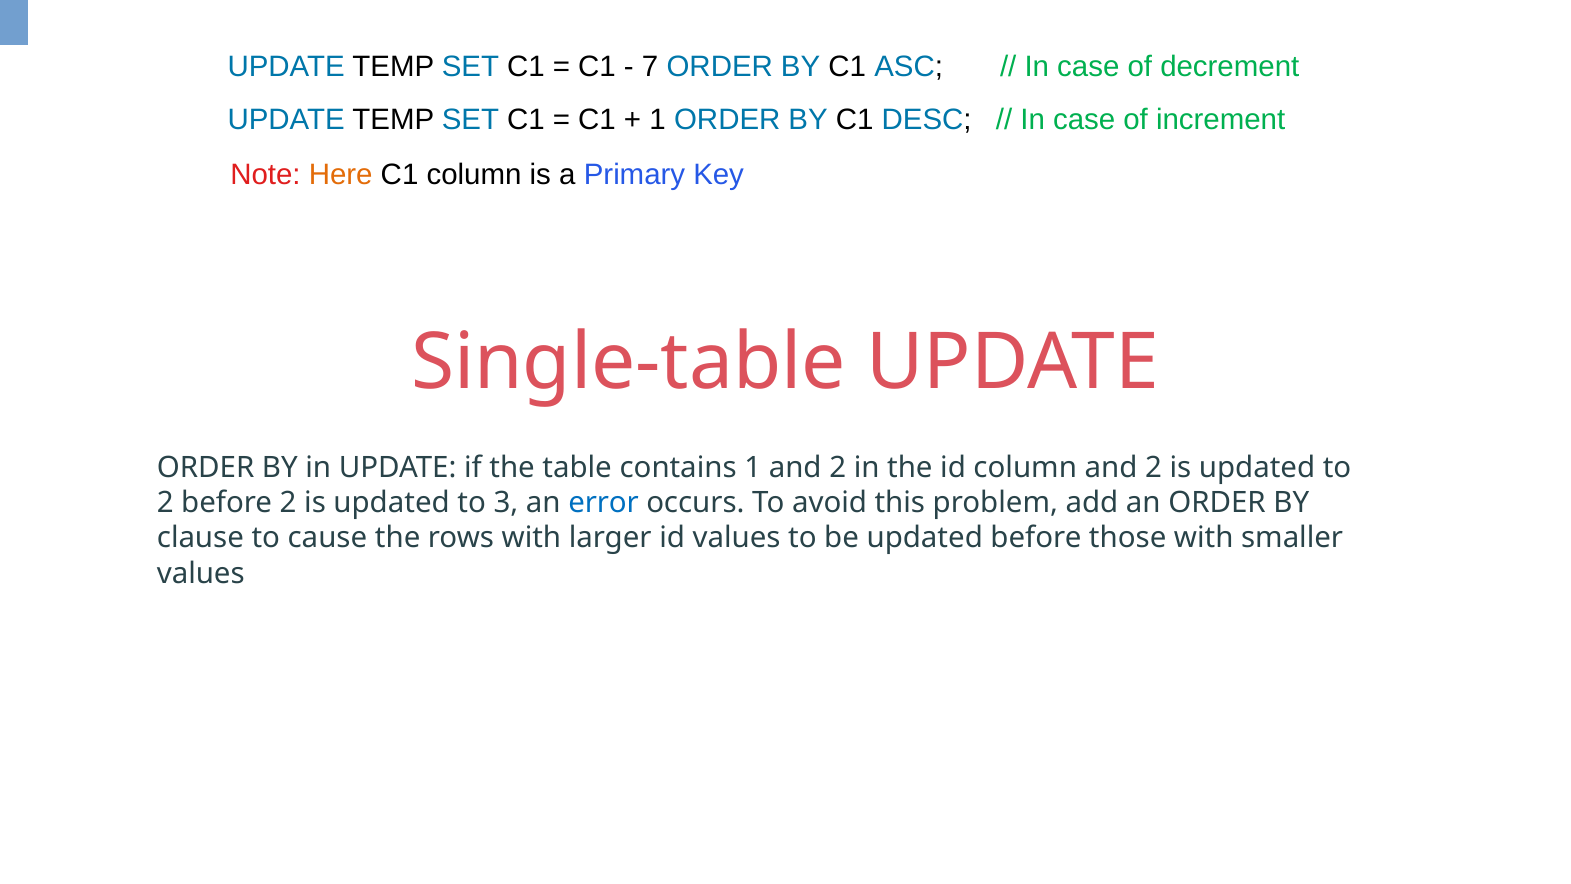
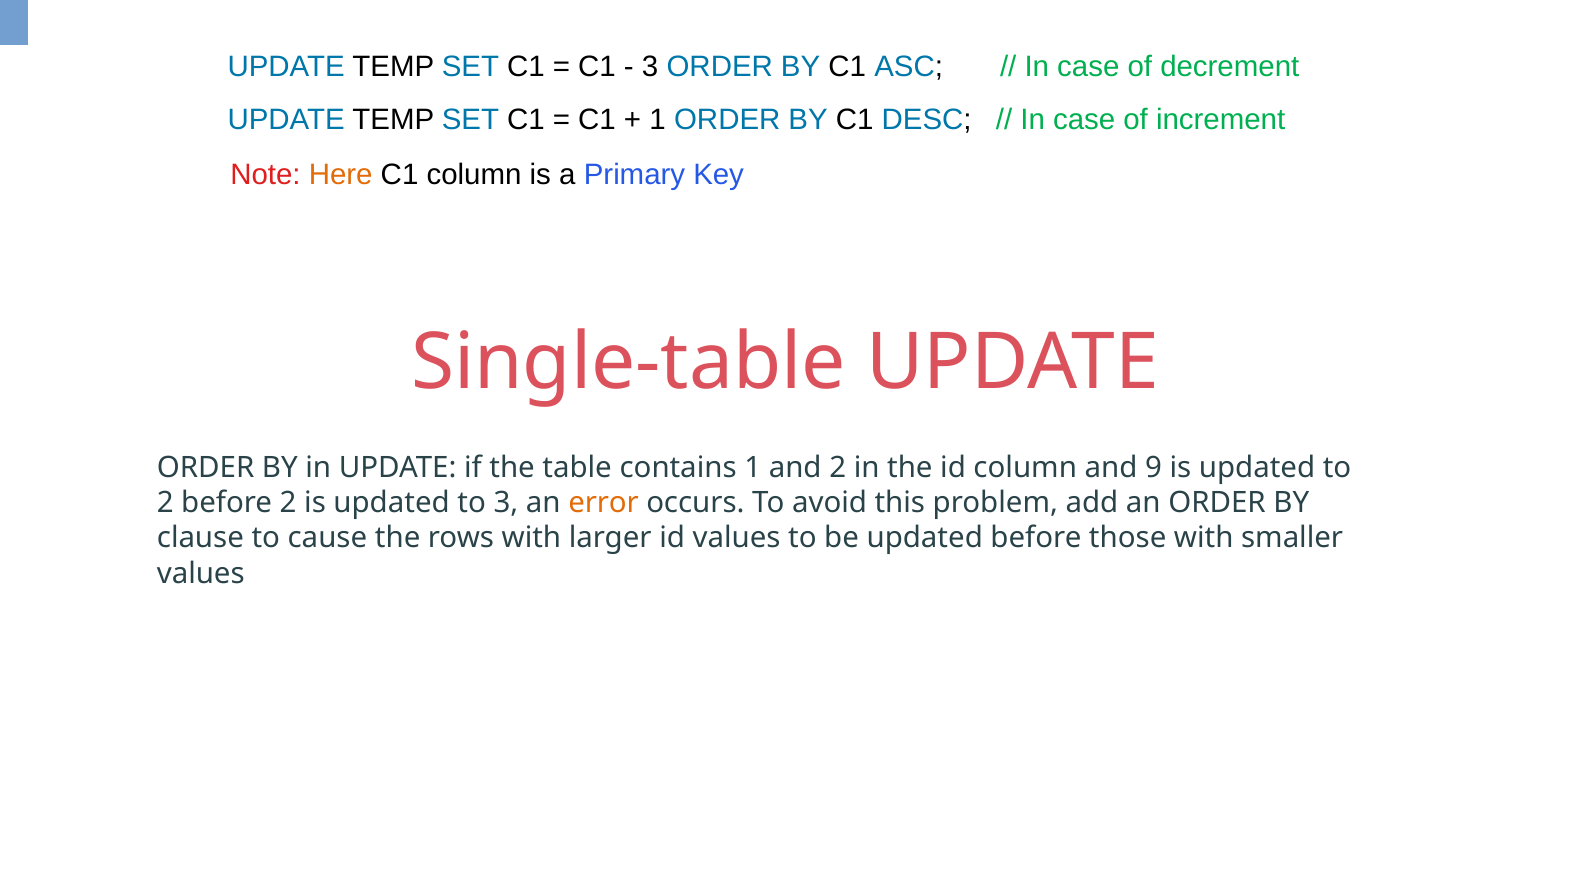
7: 7 -> 3 (650, 67)
column and 2: 2 -> 9 (1153, 467)
error colour: blue -> orange (604, 503)
